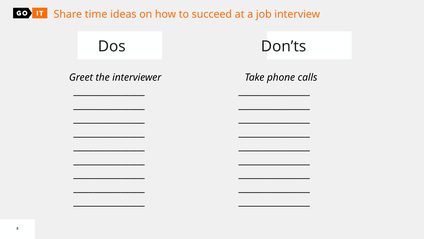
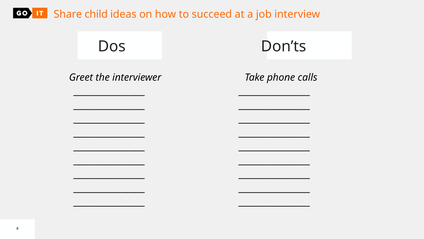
time: time -> child (96, 14)
